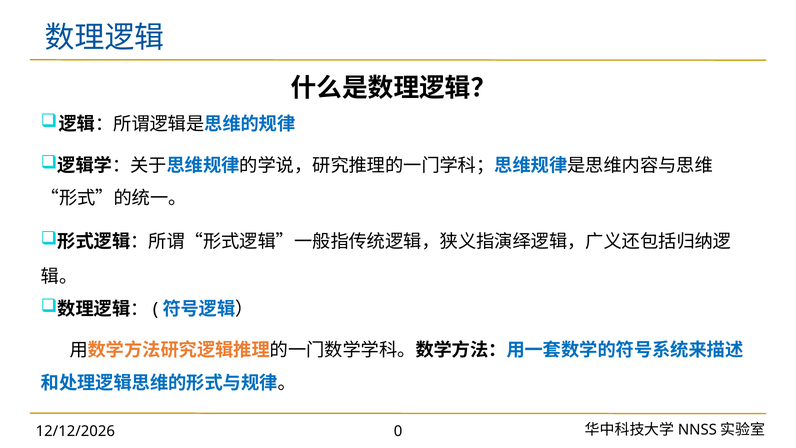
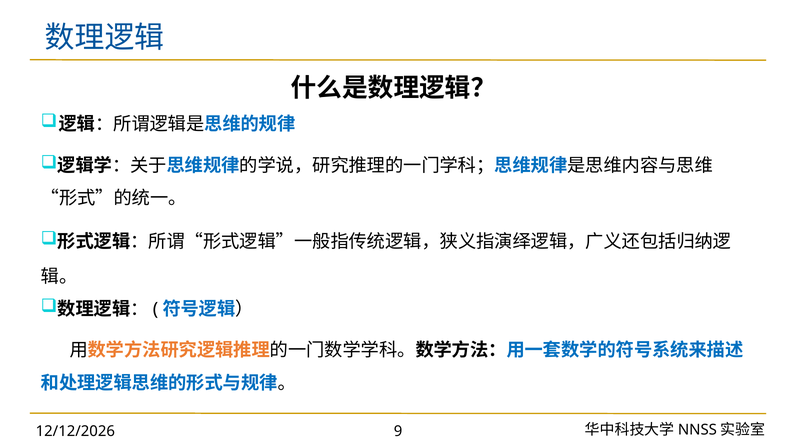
0: 0 -> 9 (398, 431)
